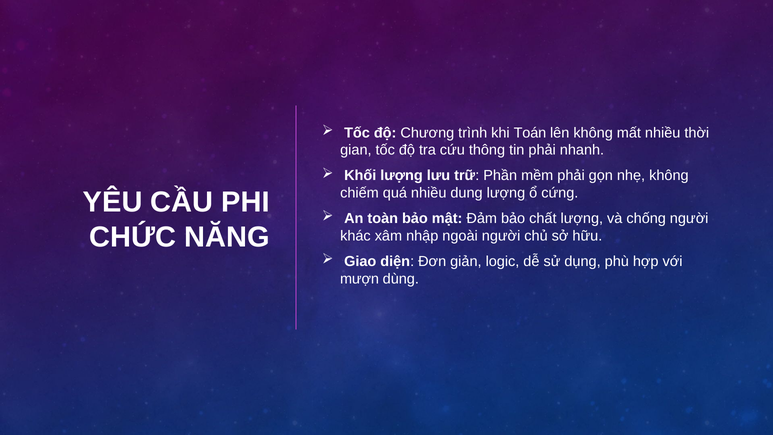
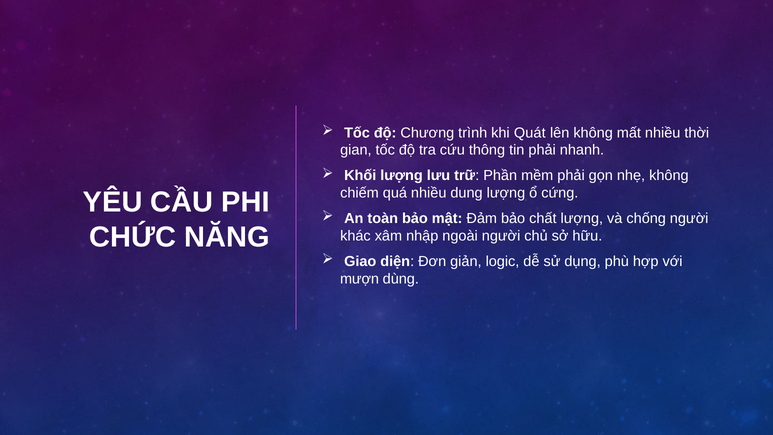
Toán: Toán -> Quát (530, 133)
